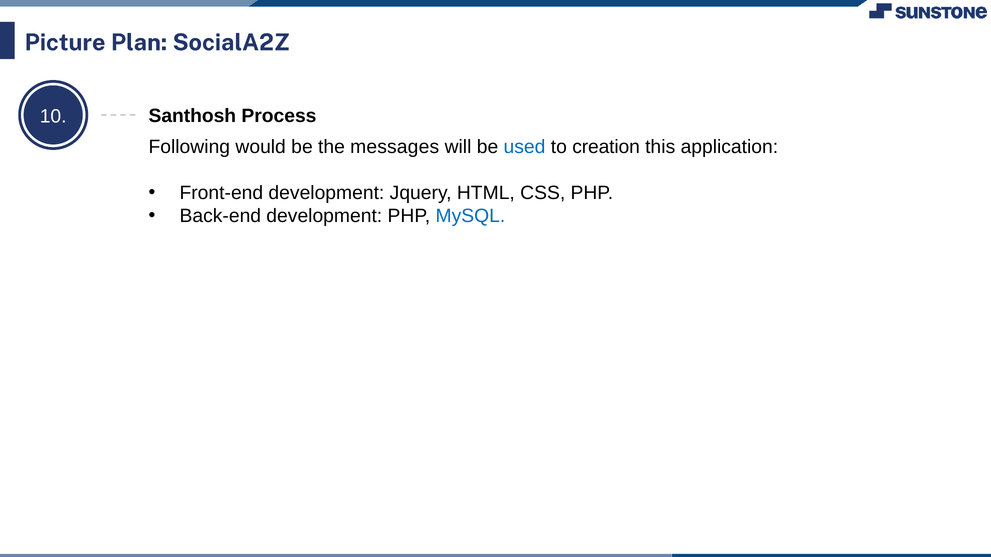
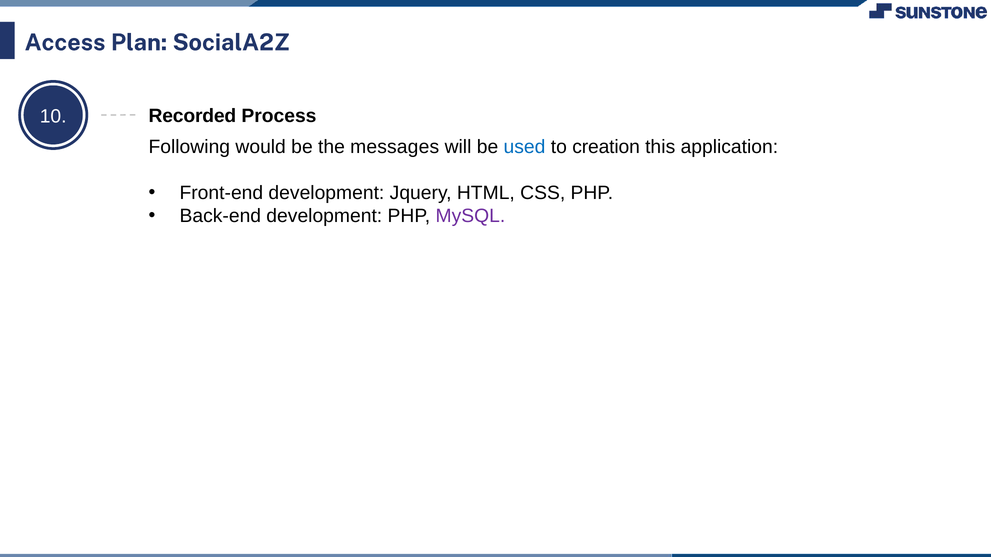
Picture: Picture -> Access (65, 43)
Santhosh: Santhosh -> Recorded (192, 116)
MySQL colour: blue -> purple (470, 216)
